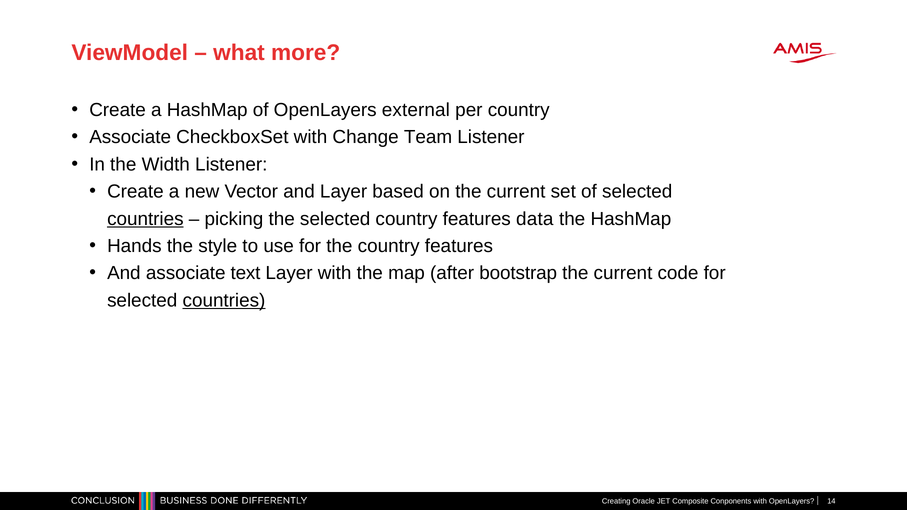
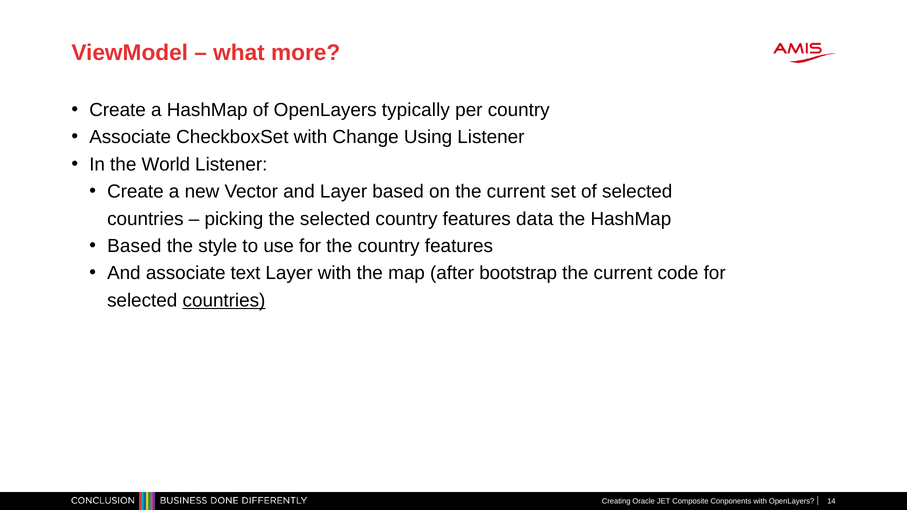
external: external -> typically (416, 110)
Team: Team -> Using (428, 137)
Width: Width -> World (166, 164)
countries underline: present -> none (145, 219)
Hands: Hands -> Based (134, 246)
